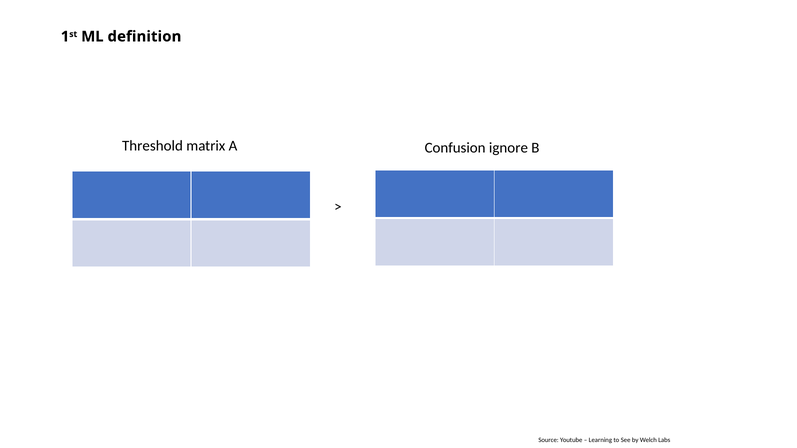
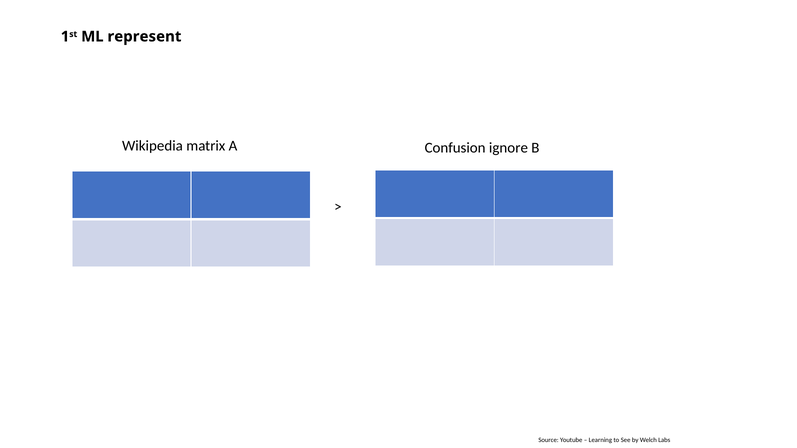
definition: definition -> represent (144, 37)
Threshold: Threshold -> Wikipedia (152, 146)
